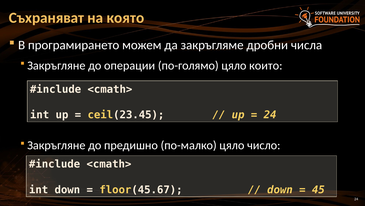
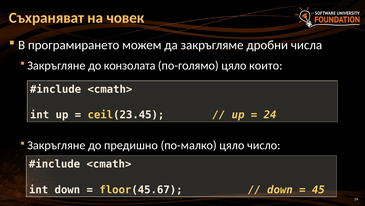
която: която -> човек (125, 18)
операции: операции -> конзолата (130, 65)
